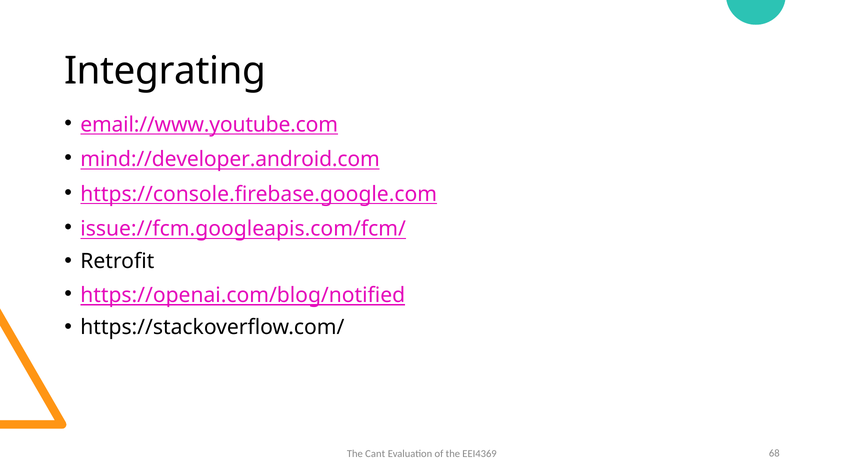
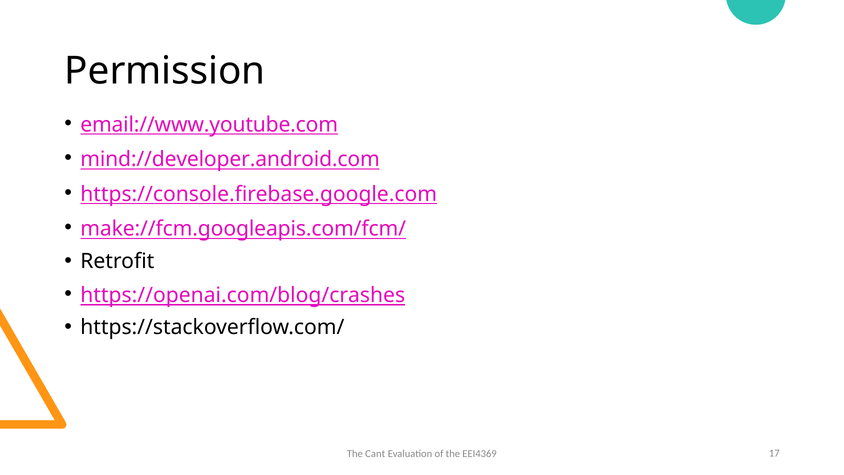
Integrating: Integrating -> Permission (165, 71)
issue://fcm.googleapis.com/fcm/: issue://fcm.googleapis.com/fcm/ -> make://fcm.googleapis.com/fcm/ (243, 229)
https://openai.com/blog/notified: https://openai.com/blog/notified -> https://openai.com/blog/crashes (243, 295)
68: 68 -> 17 (774, 453)
